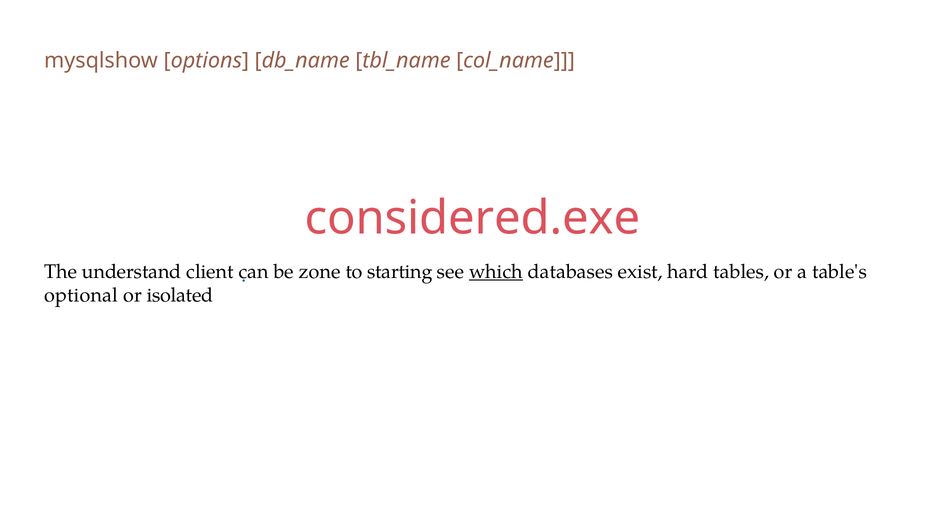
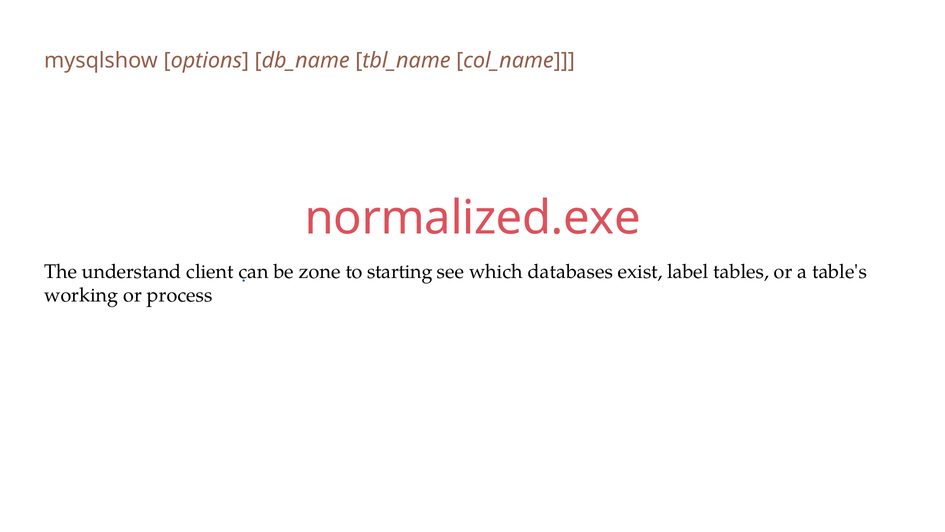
considered.exe: considered.exe -> normalized.exe (473, 218)
which underline: present -> none (496, 271)
hard: hard -> label (688, 271)
optional: optional -> working (81, 295)
isolated: isolated -> process (180, 295)
